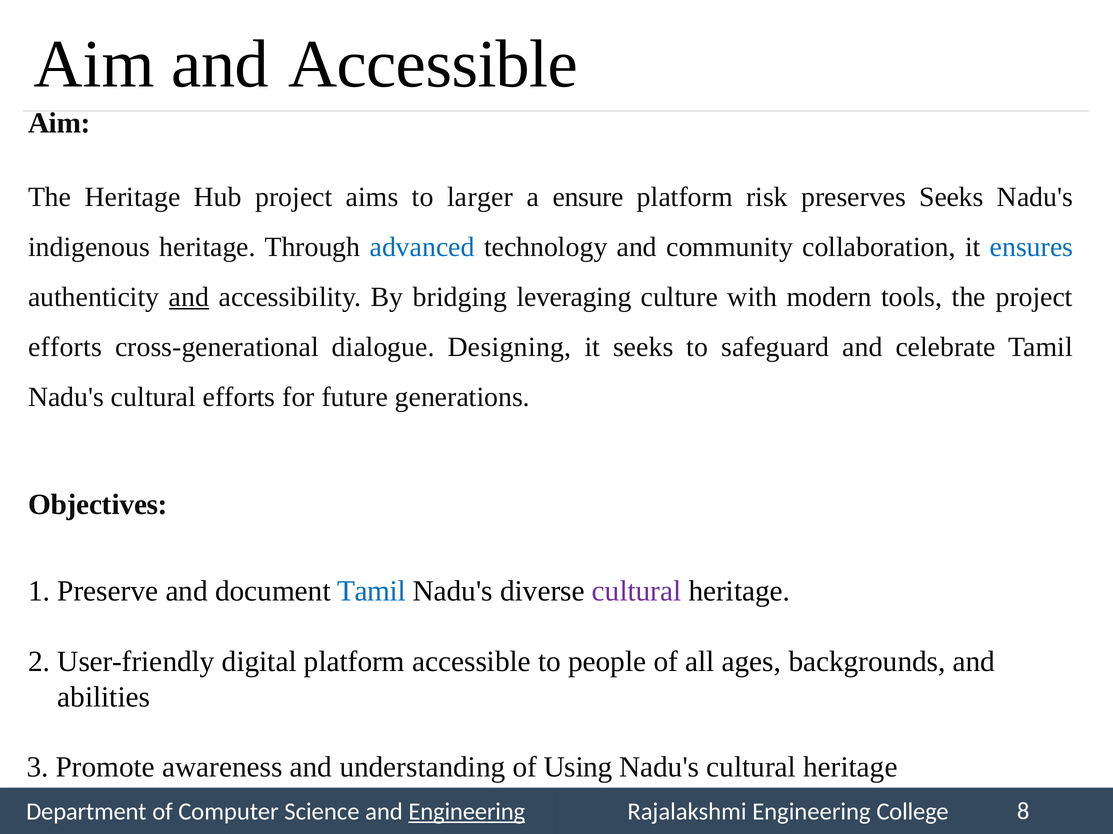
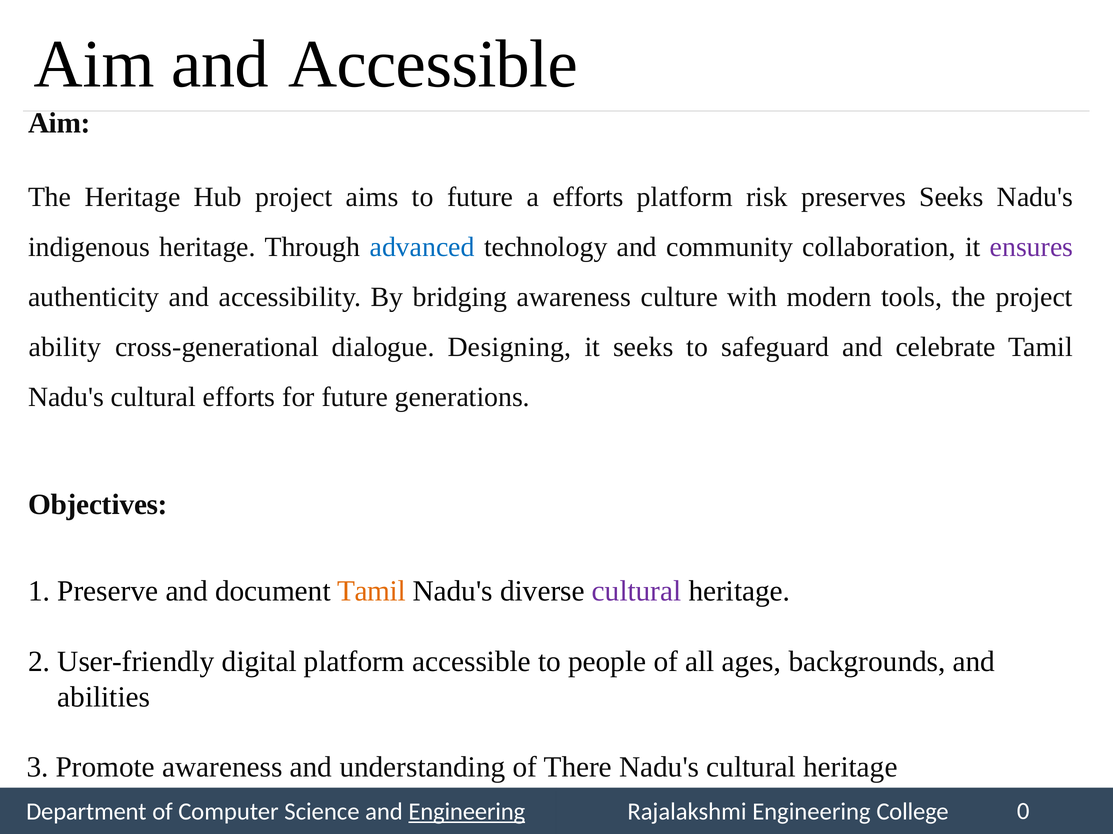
to larger: larger -> future (480, 197)
a ensure: ensure -> efforts (588, 197)
ensures colour: blue -> purple (1032, 247)
and underline: present -> none (189, 297)
bridging leveraging: leveraging -> awareness (574, 297)
efforts: efforts -> ability (65, 347)
Tamil colour: blue -> orange (371, 592)
Using: Using -> There (578, 768)
8: 8 -> 0 (1023, 812)
